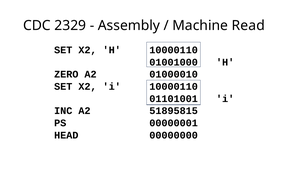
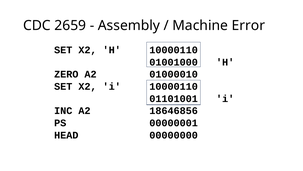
2329: 2329 -> 2659 (70, 25)
Read: Read -> Error (248, 25)
51895815: 51895815 -> 18646856 (174, 111)
